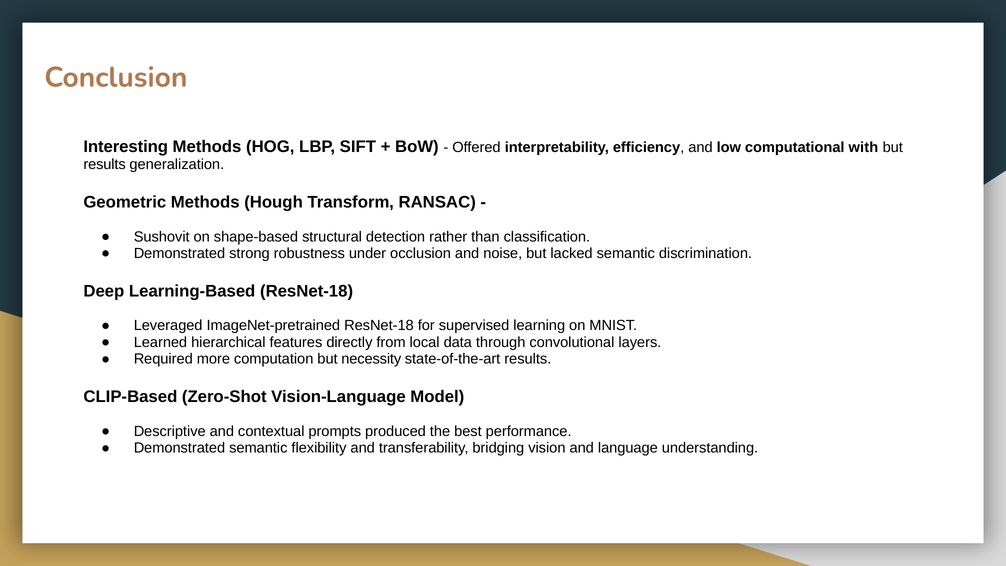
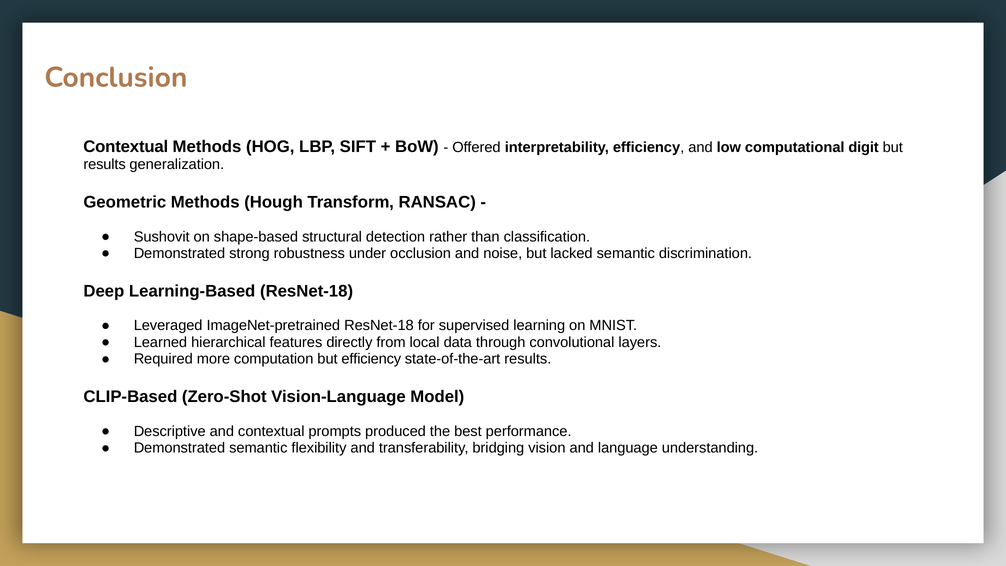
Interesting: Interesting -> Contextual (126, 147)
with: with -> digit (864, 147)
but necessity: necessity -> efficiency (371, 359)
